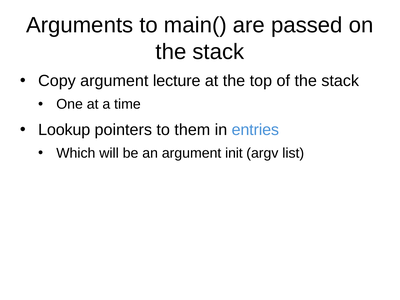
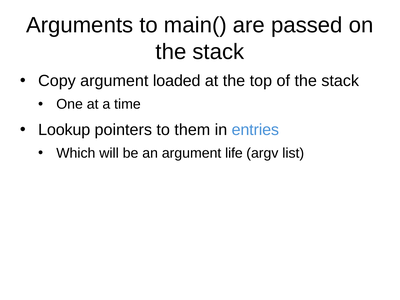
lecture: lecture -> loaded (177, 81)
init: init -> life (234, 153)
